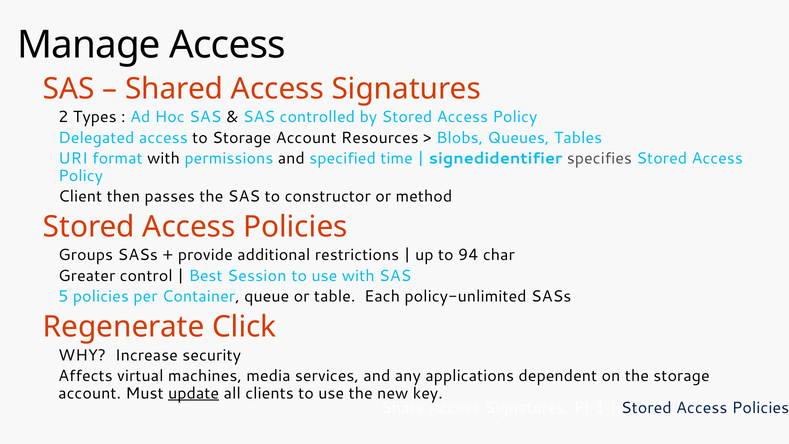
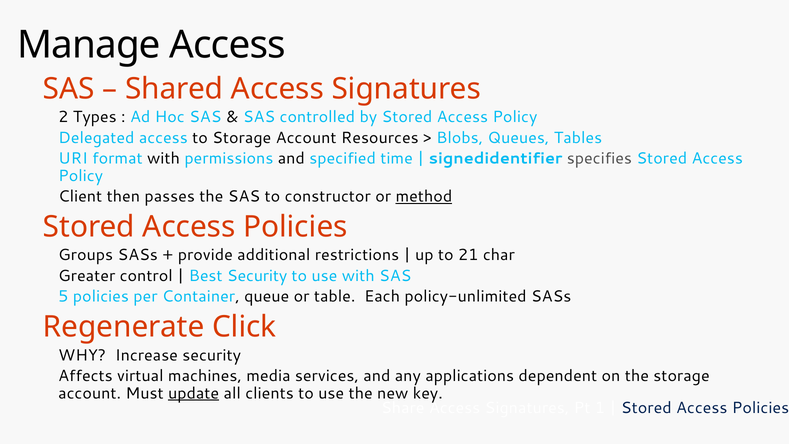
method underline: none -> present (424, 196)
94: 94 -> 21 (468, 255)
Best Session: Session -> Security (257, 276)
